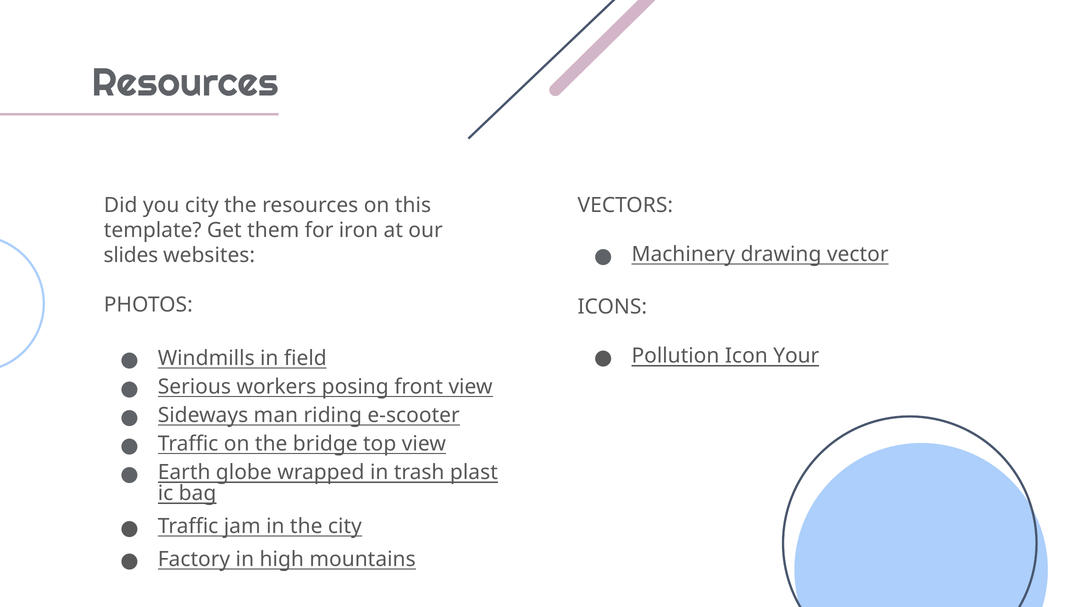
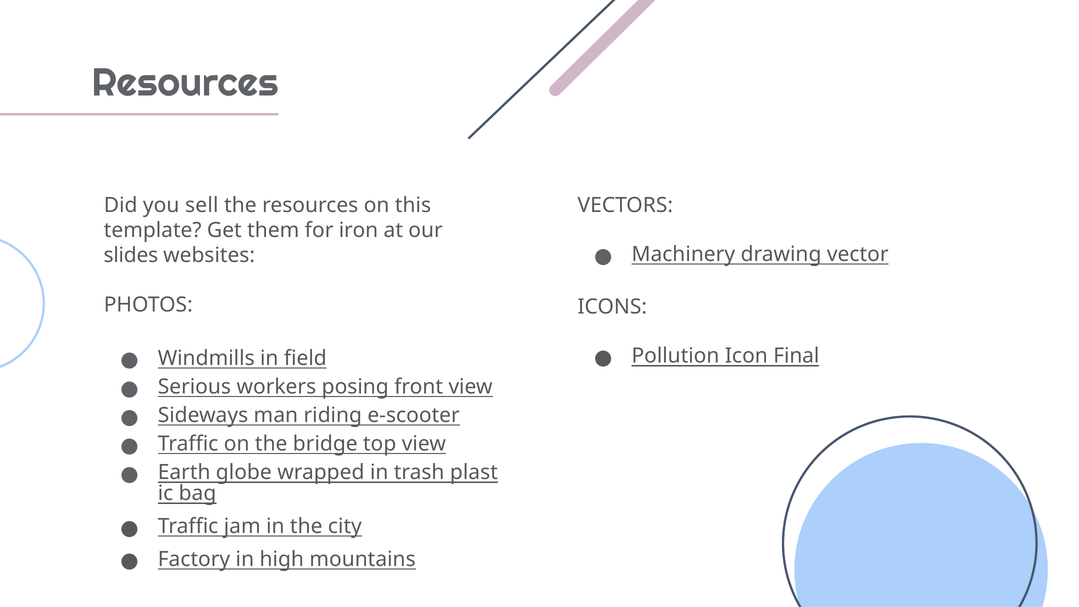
you city: city -> sell (202, 205)
Your: Your -> Final (796, 356)
